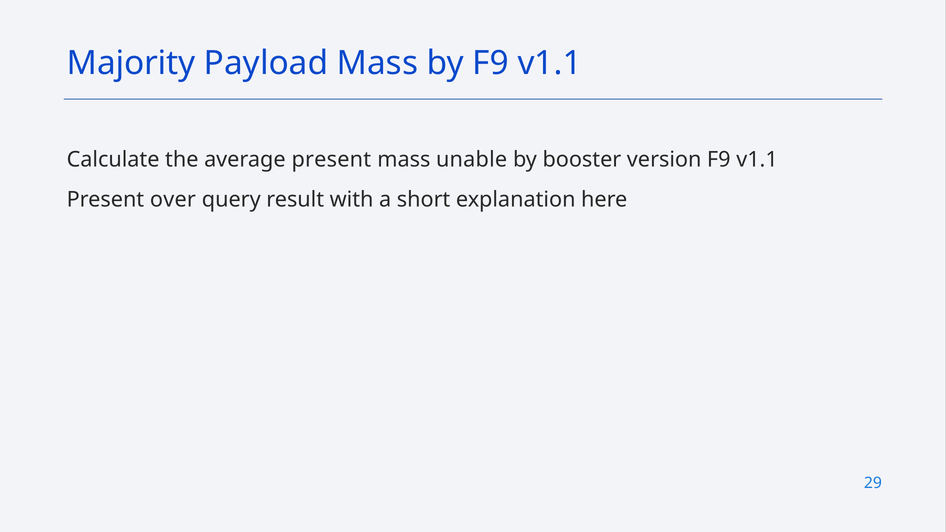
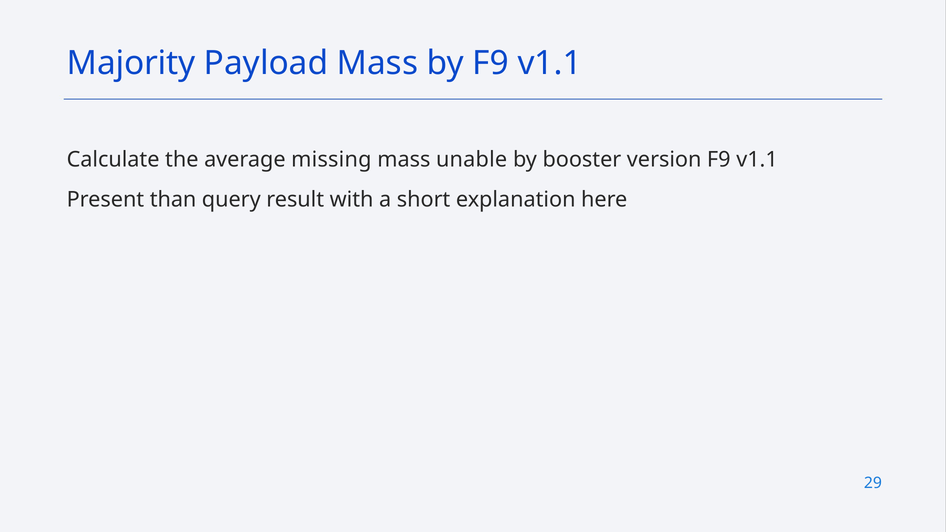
average present: present -> missing (331, 160)
over: over -> than (173, 199)
